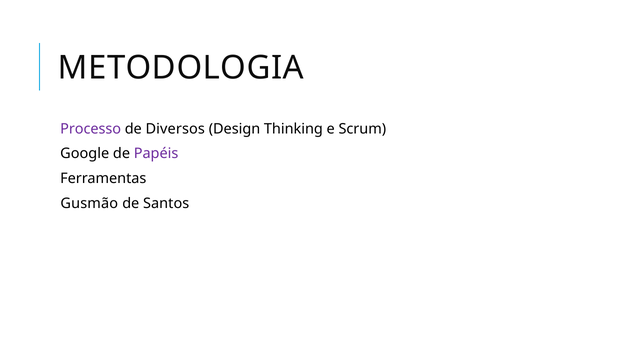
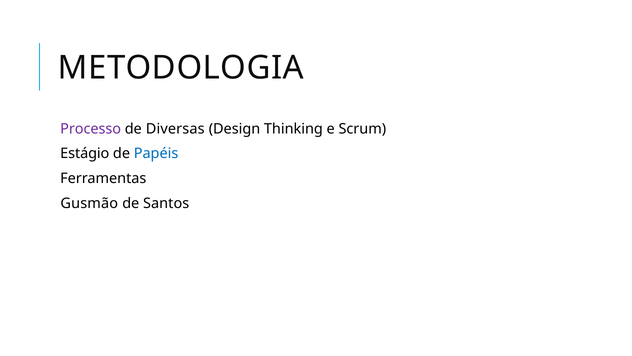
Diversos: Diversos -> Diversas (175, 129)
Google: Google -> Estágio (85, 153)
Papéis colour: purple -> blue (156, 153)
